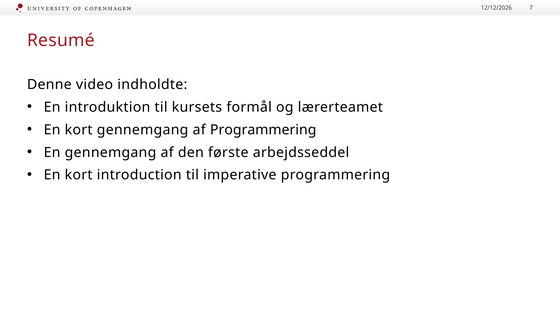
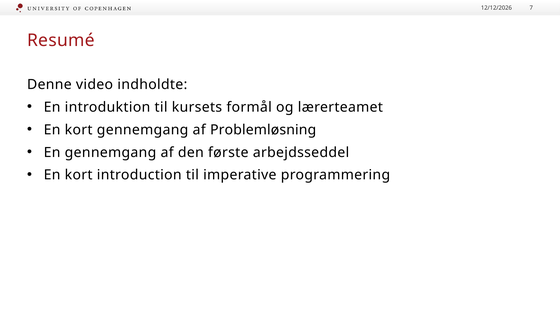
af Programmering: Programmering -> Problemløsning (263, 130)
